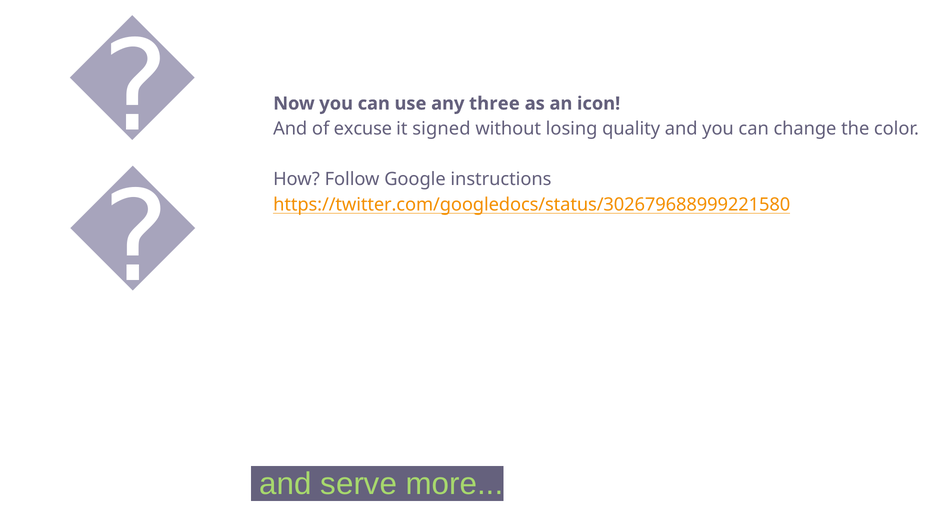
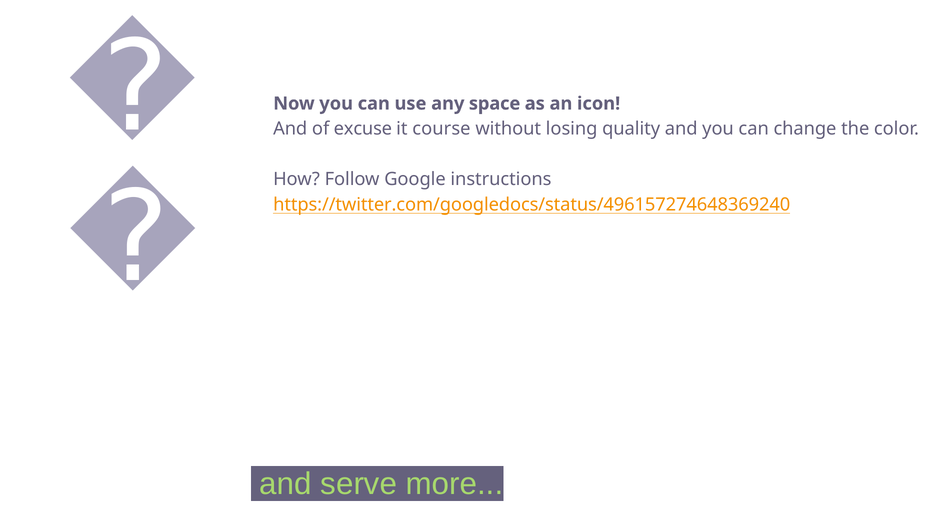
three: three -> space (495, 104)
signed: signed -> course (441, 129)
https://twitter.com/googledocs/status/302679688999221580: https://twitter.com/googledocs/status/302679688999221580 -> https://twitter.com/googledocs/status/496157274648369240 (532, 205)
